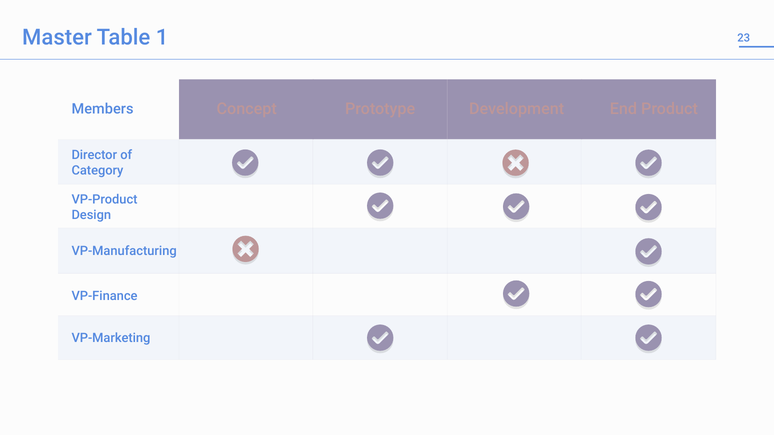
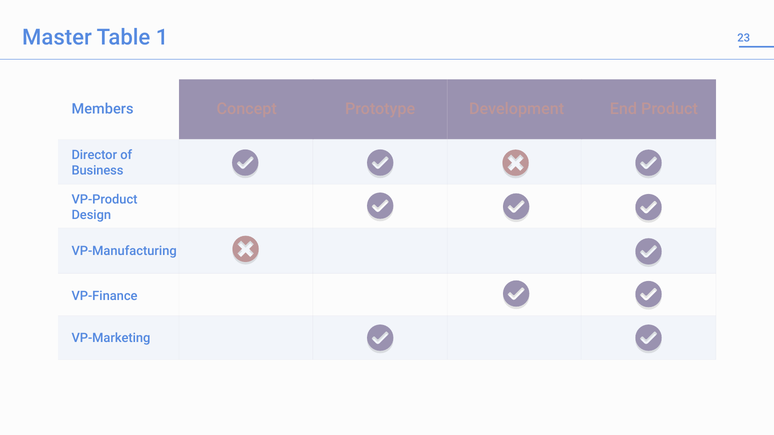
Category: Category -> Business (97, 170)
